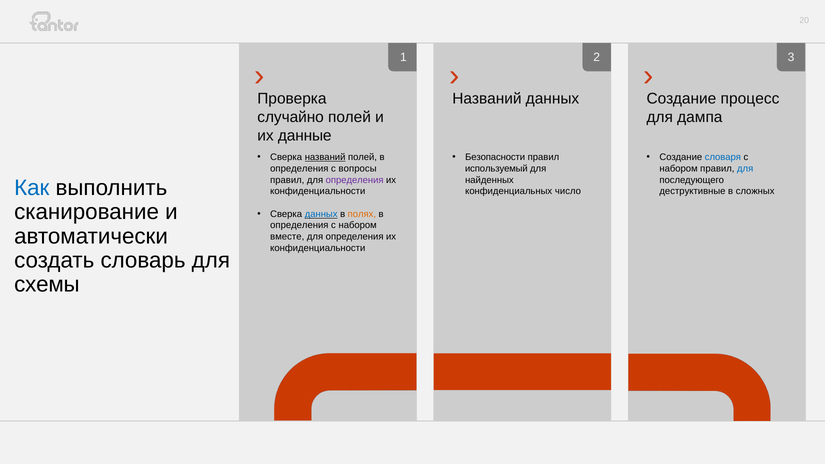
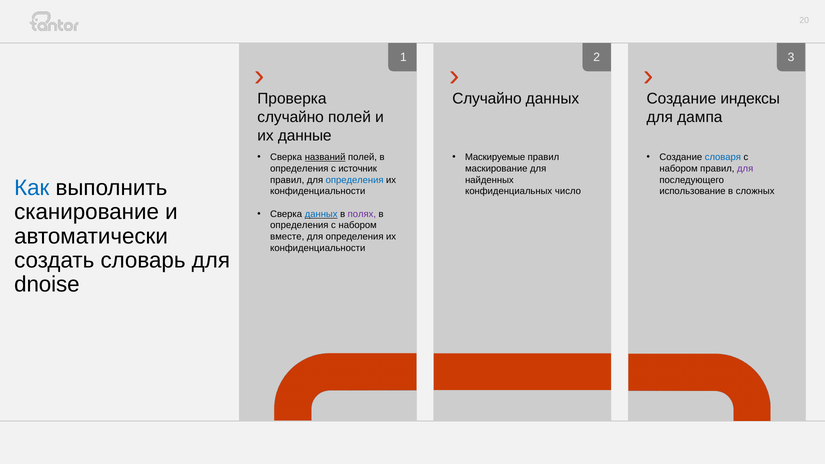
Названий: Названий -> Случайно (487, 99)
процесс: процесс -> индексы (750, 99)
Безопасности: Безопасности -> Маскируемые (495, 157)
вопросы: вопросы -> источник (358, 169)
используемый: используемый -> маскирование (496, 169)
для colour: blue -> purple (745, 169)
определения colour: purple -> blue (355, 180)
деструктивные: деструктивные -> использование (692, 191)
полях colour: orange -> purple (362, 214)
схемы: схемы -> dnoise (47, 284)
